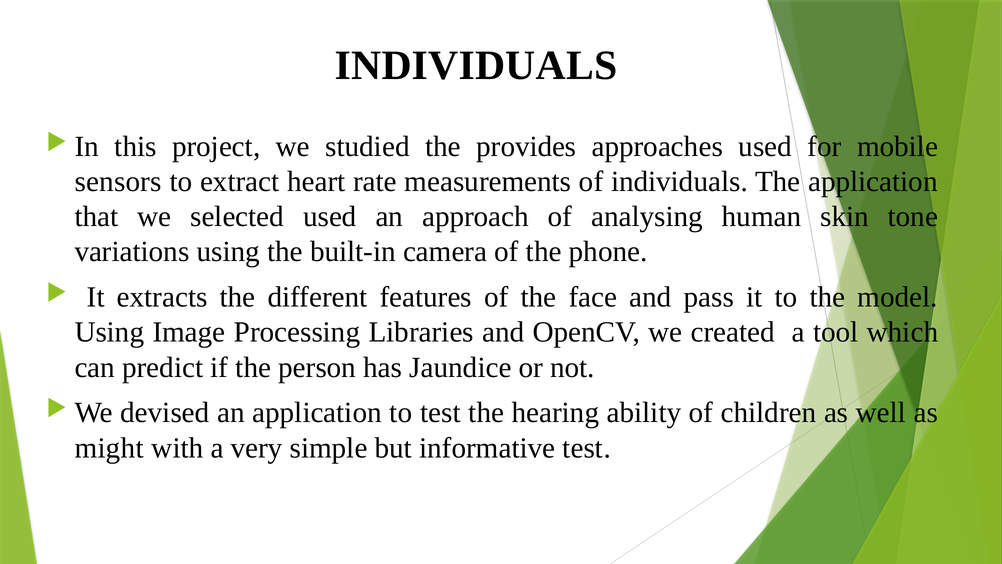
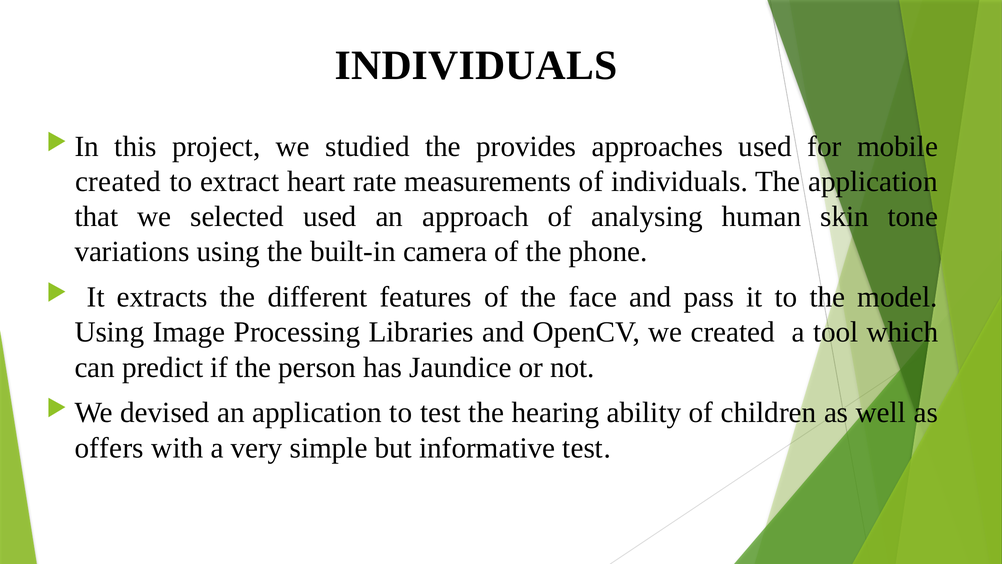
sensors: sensors -> created (118, 182)
might: might -> offers (109, 448)
